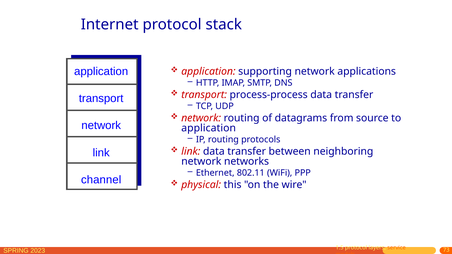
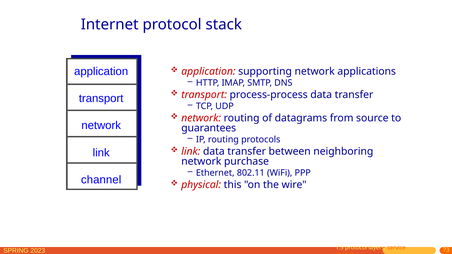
application: application -> guarantees (209, 128)
networks: networks -> purchase (247, 162)
